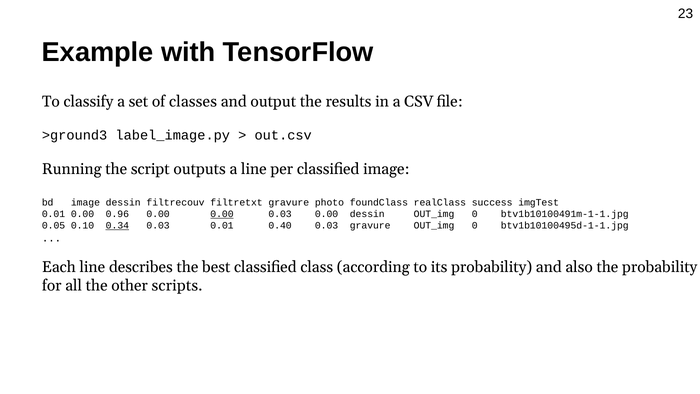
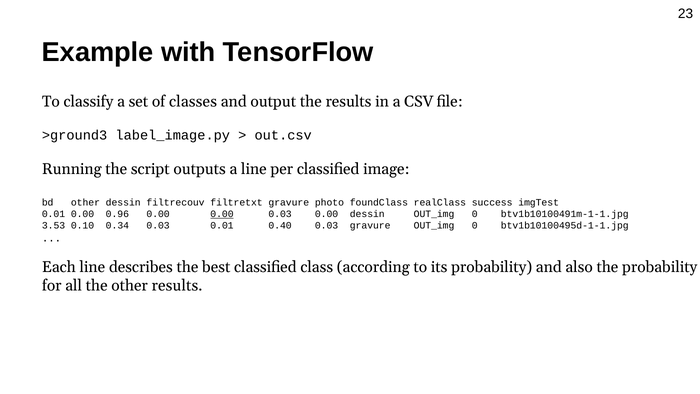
bd image: image -> other (85, 202)
0.05: 0.05 -> 3.53 (54, 226)
0.34 underline: present -> none (117, 226)
other scripts: scripts -> results (177, 286)
